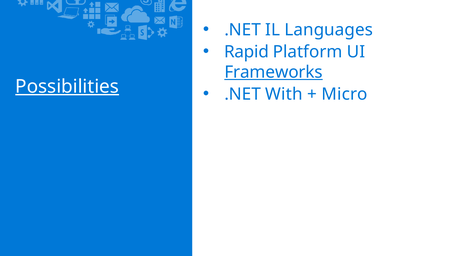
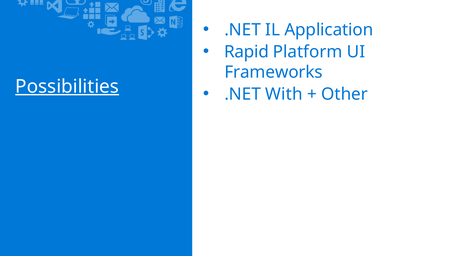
Languages: Languages -> Application (329, 30)
Frameworks underline: present -> none (274, 72)
Micro: Micro -> Other (345, 94)
